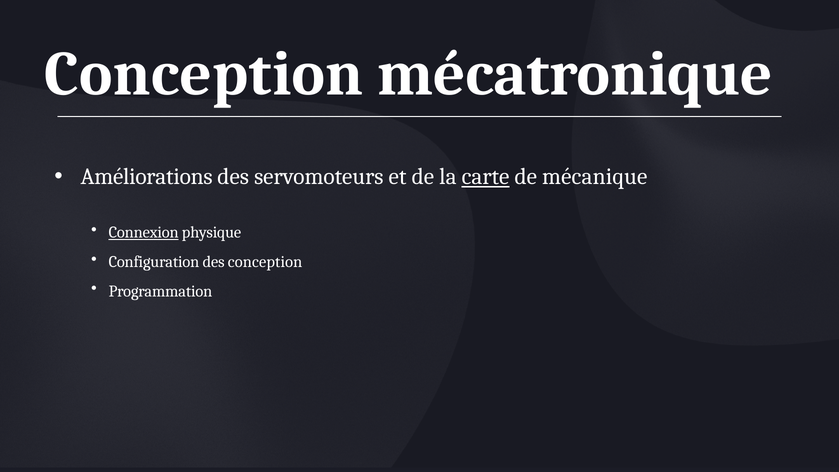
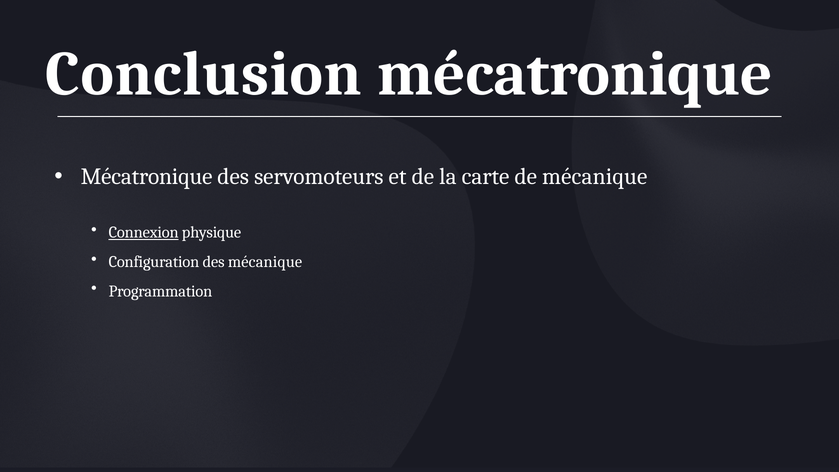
Conception: Conception -> Conclusion (204, 74)
Améliorations: Améliorations -> Mécatronique (147, 177)
carte underline: present -> none (486, 177)
des conception: conception -> mécanique (265, 262)
